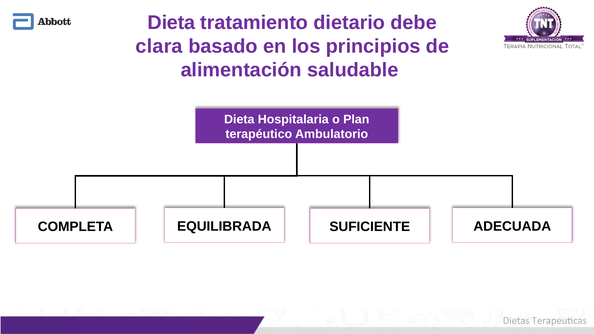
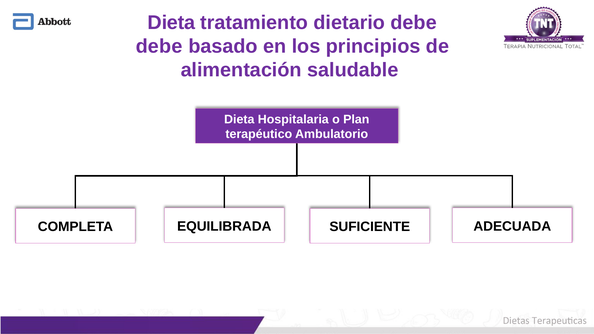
clara: clara -> debe (159, 46)
